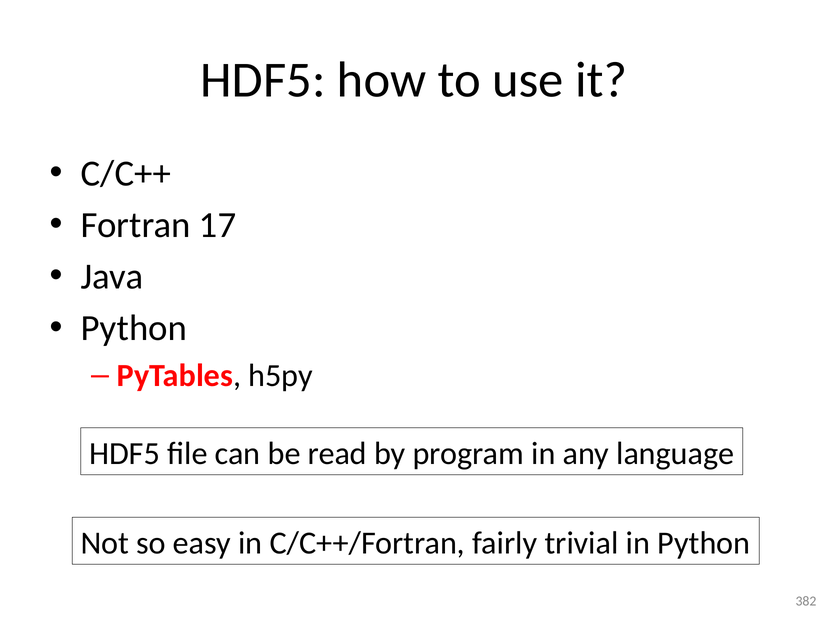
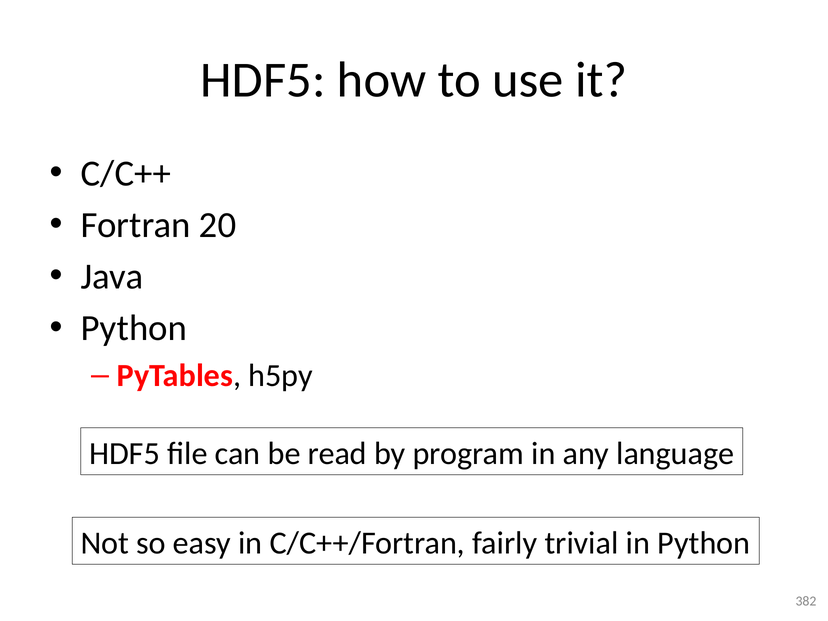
17: 17 -> 20 (218, 225)
